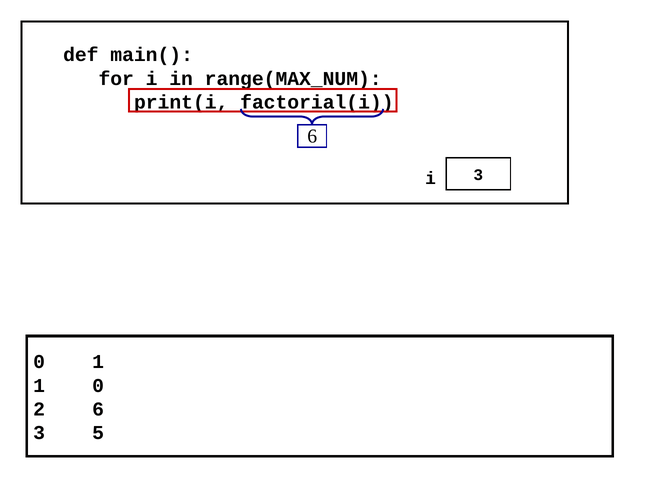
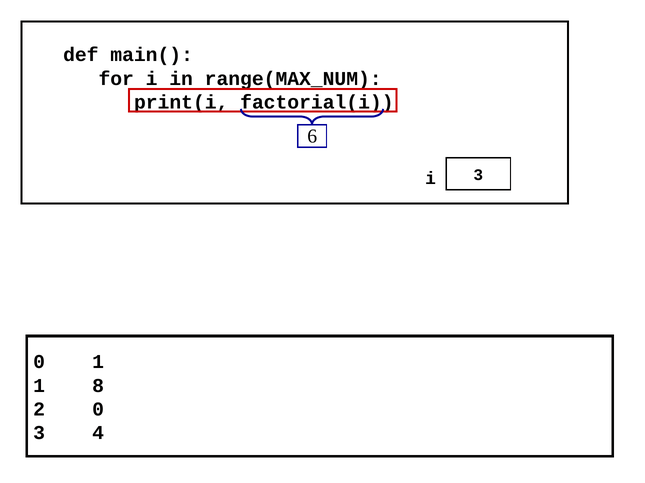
1 0: 0 -> 8 (98, 386)
2 6: 6 -> 0 (98, 410)
5: 5 -> 4 (98, 433)
